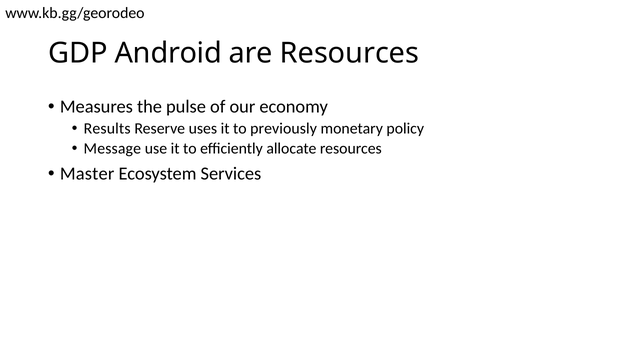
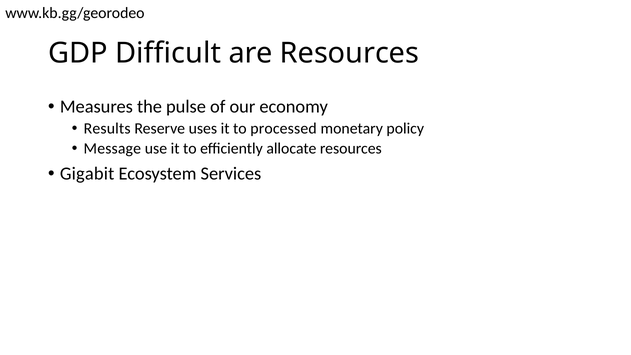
Android: Android -> Difficult (168, 53)
previously: previously -> processed (284, 128)
Master: Master -> Gigabit (87, 174)
